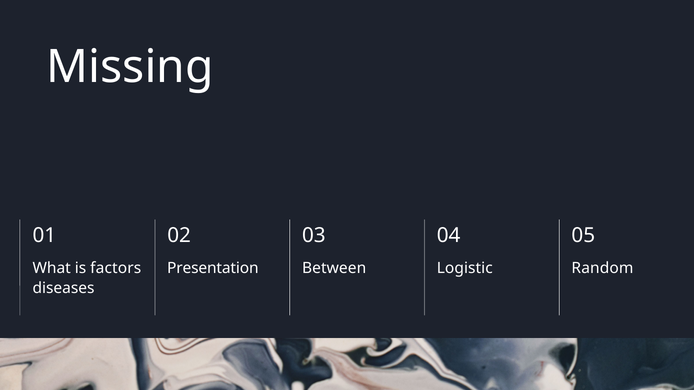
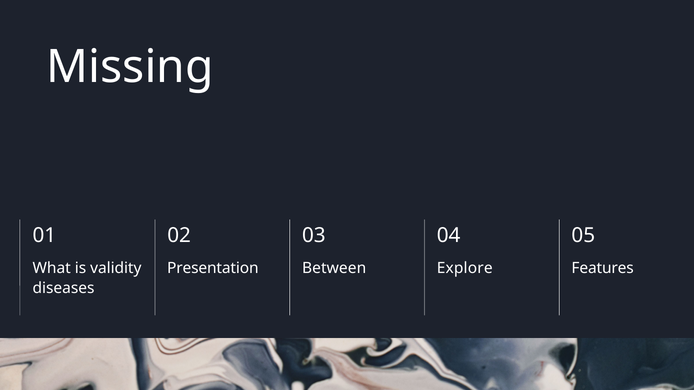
factors: factors -> validity (116, 268)
Logistic: Logistic -> Explore (465, 268)
Random: Random -> Features (603, 268)
